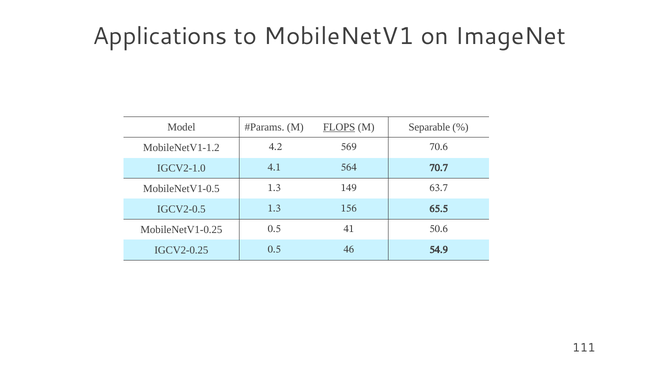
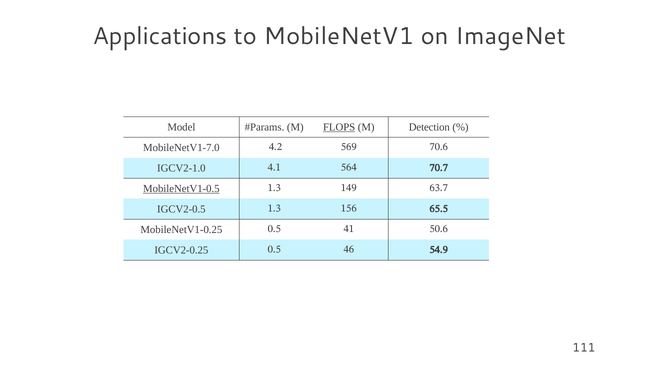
Separable: Separable -> Detection (429, 127)
MobileNetV1-1.2: MobileNetV1-1.2 -> MobileNetV1-7.0 (181, 148)
MobileNetV1-0.5 underline: none -> present (181, 189)
